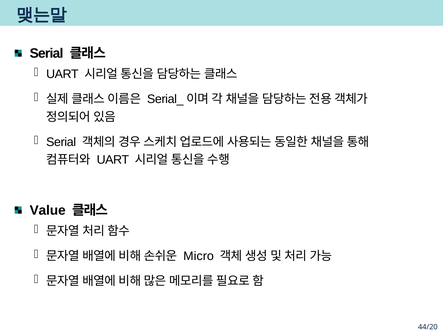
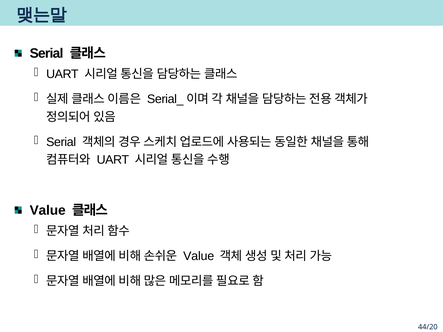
Micro: Micro -> Value (199, 256)
